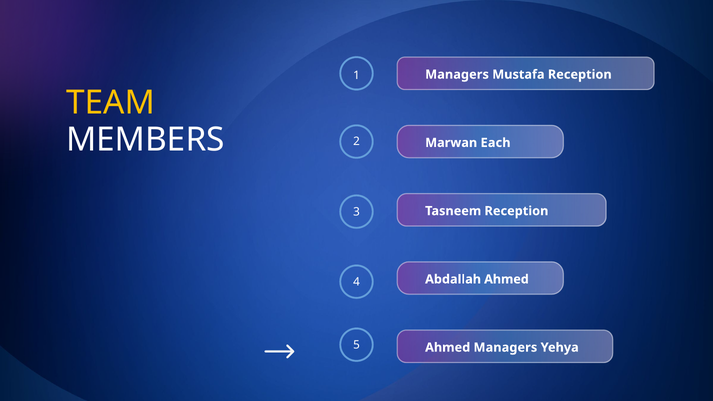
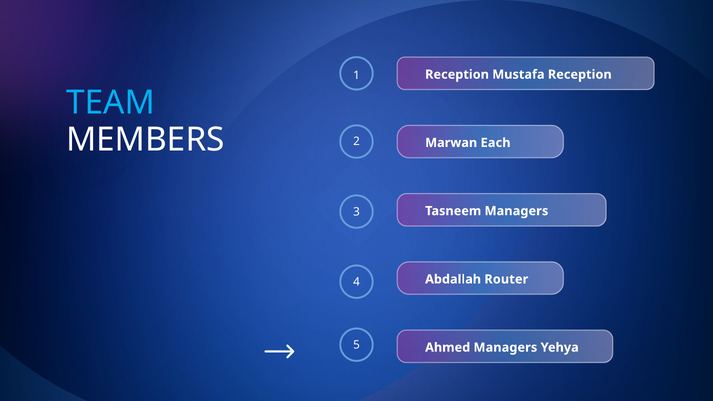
Managers: Managers -> Reception (457, 75)
TEAM colour: yellow -> light blue (111, 103)
Tasneem Reception: Reception -> Managers (516, 211)
Abdallah Ahmed: Ahmed -> Router (506, 279)
